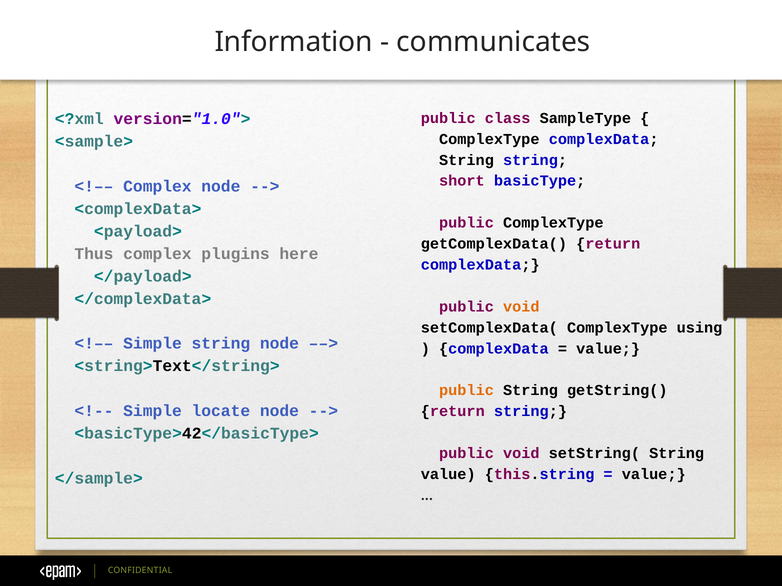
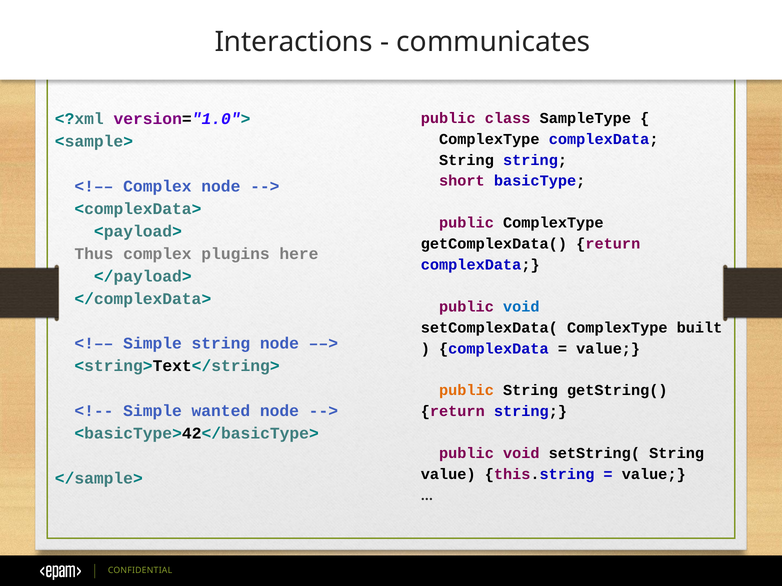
Information: Information -> Interactions (294, 42)
void colour: orange -> blue (521, 307)
using: using -> built (699, 328)
locate: locate -> wanted (221, 411)
